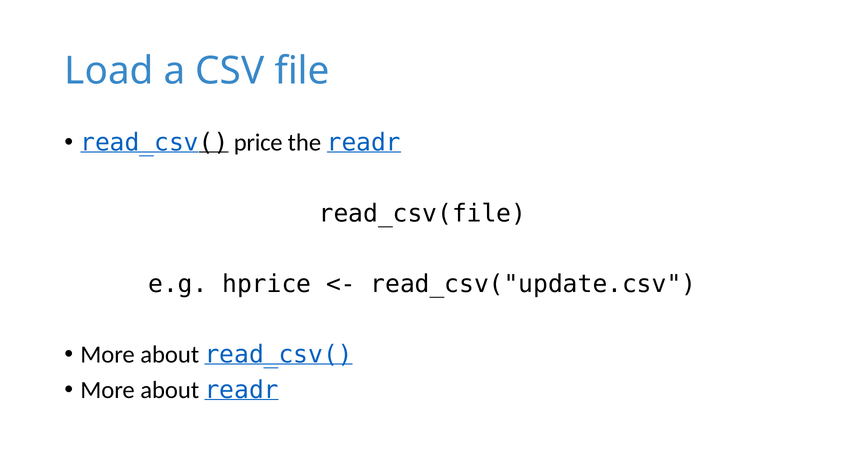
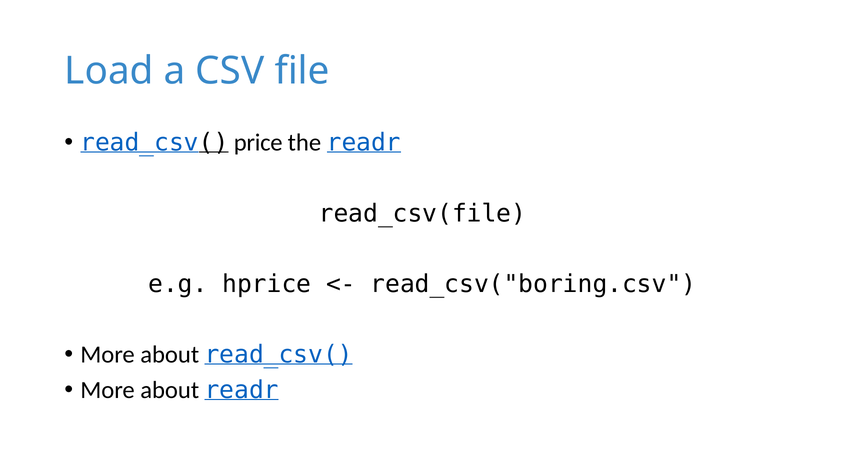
read_csv("update.csv: read_csv("update.csv -> read_csv("boring.csv (533, 284)
